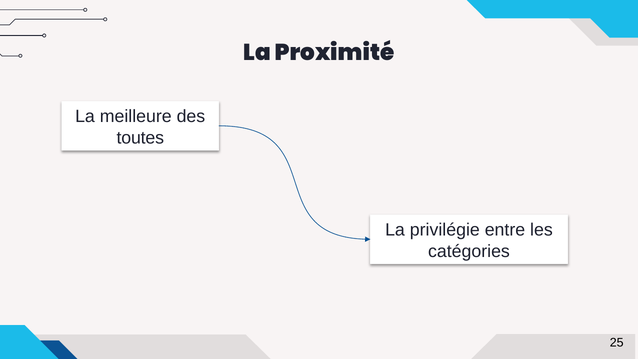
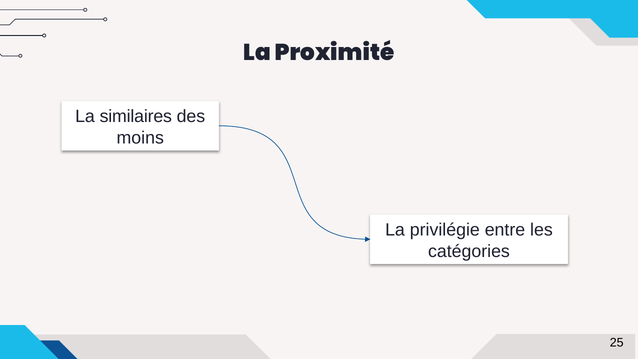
meilleure: meilleure -> similaires (136, 116)
toutes: toutes -> moins (140, 138)
